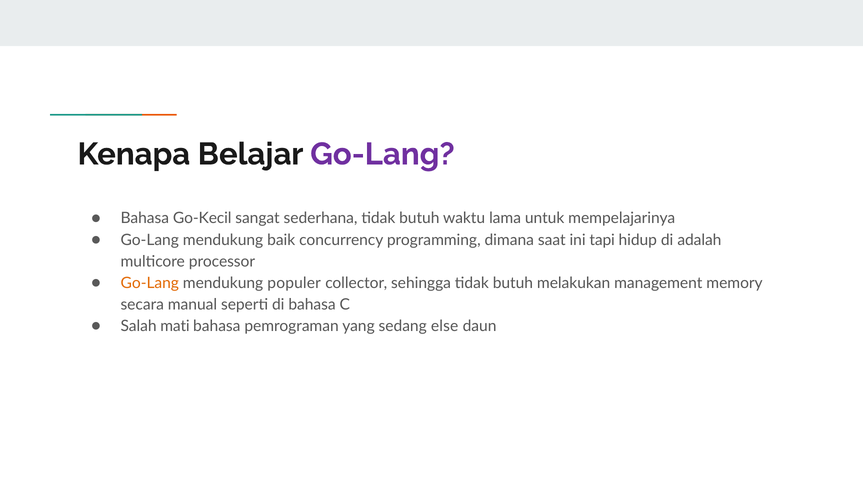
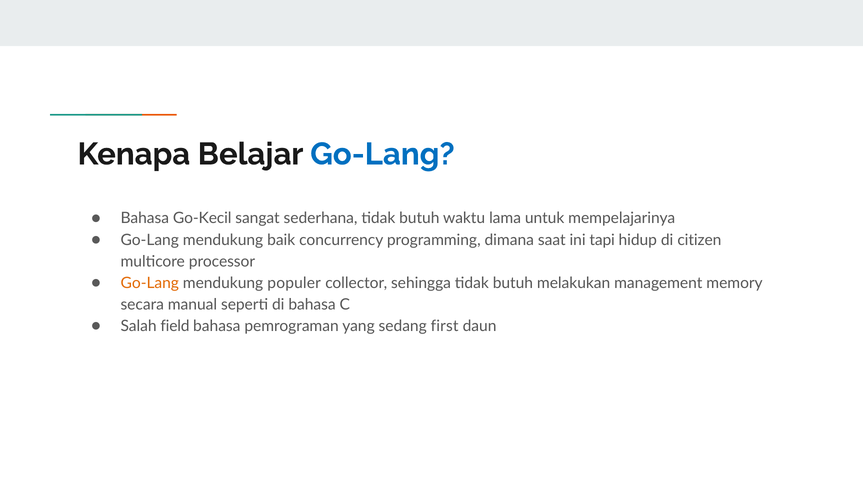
Go-Lang colour: purple -> blue (382, 154)
adalah: adalah -> citizen (699, 240)
mati: mati -> field (175, 326)
else: else -> first (445, 326)
